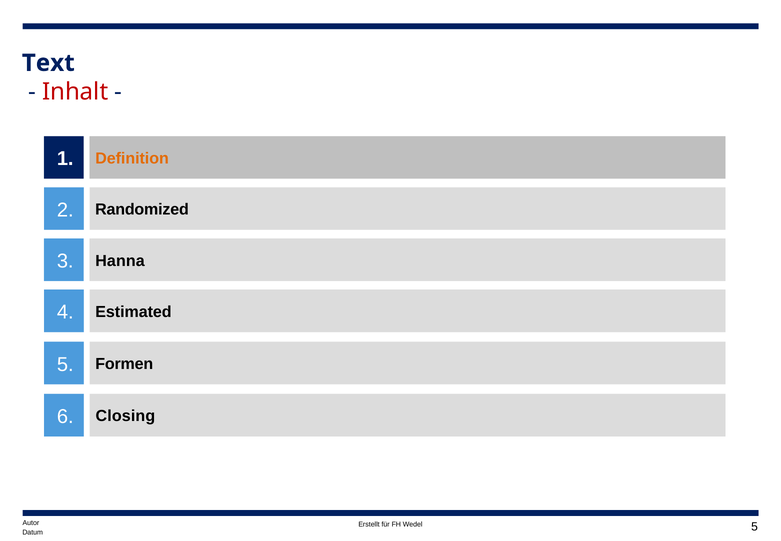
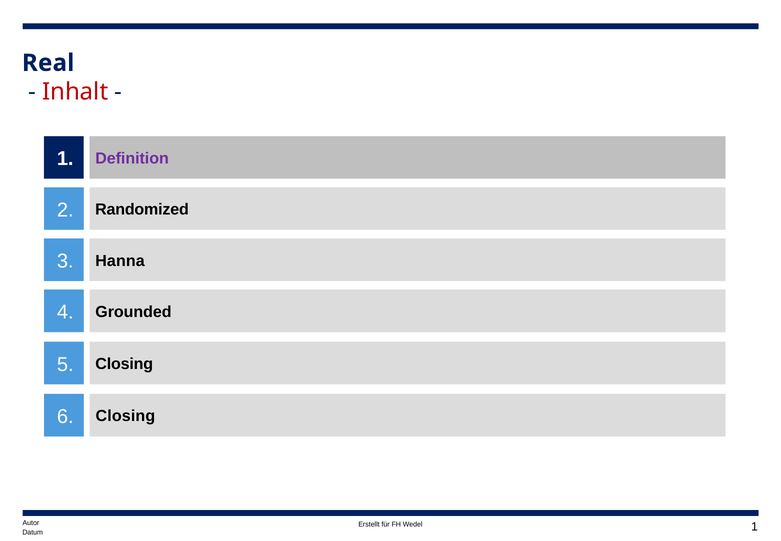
Text: Text -> Real (48, 63)
Definition colour: orange -> purple (132, 158)
Estimated: Estimated -> Grounded (133, 312)
Formen: Formen -> Closing (124, 364)
Autor 5: 5 -> 1 (755, 526)
